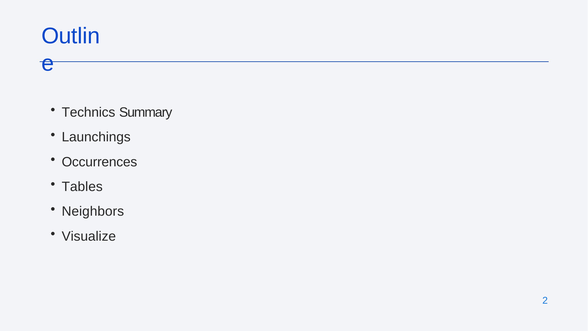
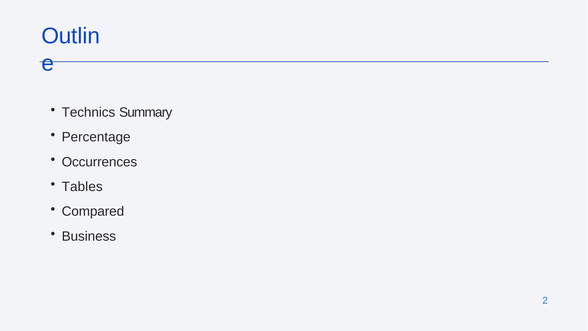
Launchings: Launchings -> Percentage (96, 137)
Neighbors: Neighbors -> Compared (93, 211)
Visualize: Visualize -> Business (89, 236)
